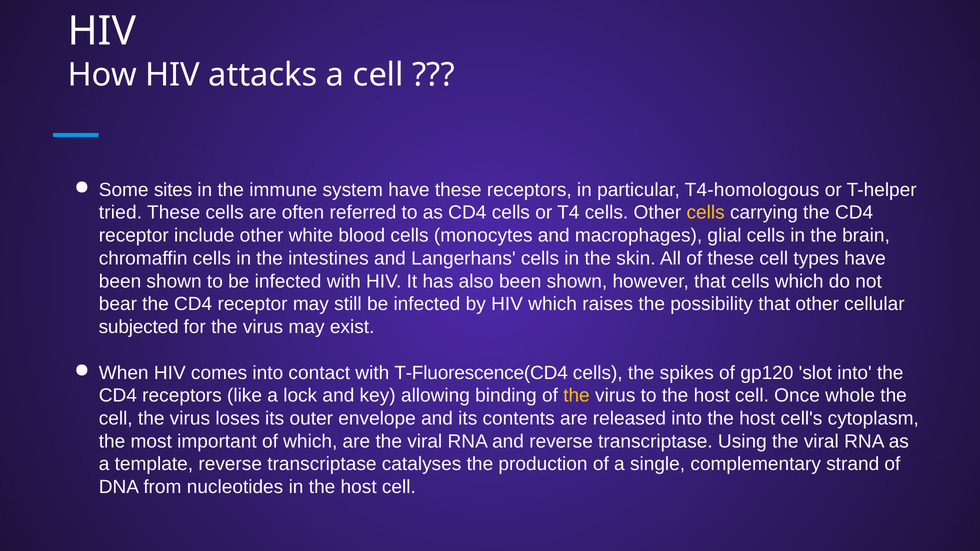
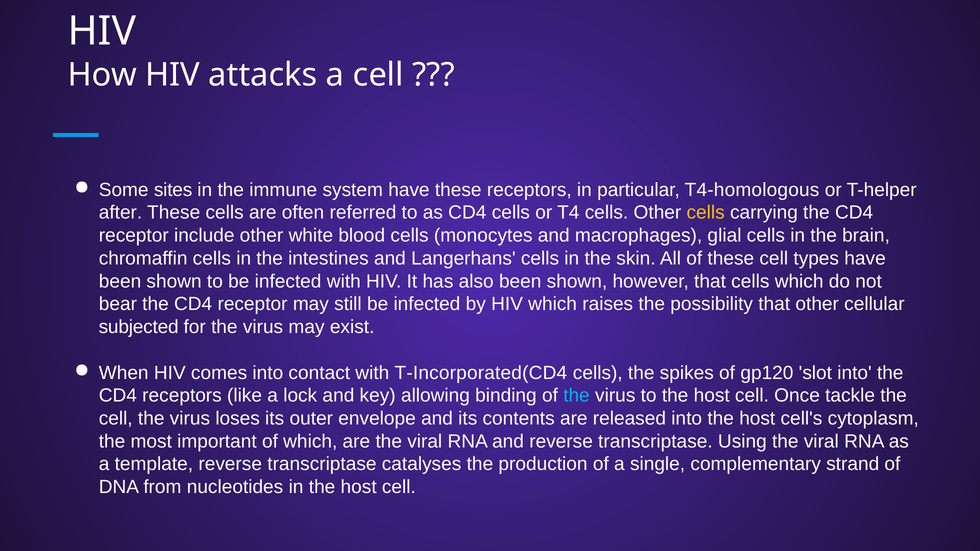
tried: tried -> after (121, 213)
T-Fluorescence(CD4: T-Fluorescence(CD4 -> T-Incorporated(CD4 (481, 373)
the colour: yellow -> light blue (576, 396)
whole: whole -> tackle (850, 396)
